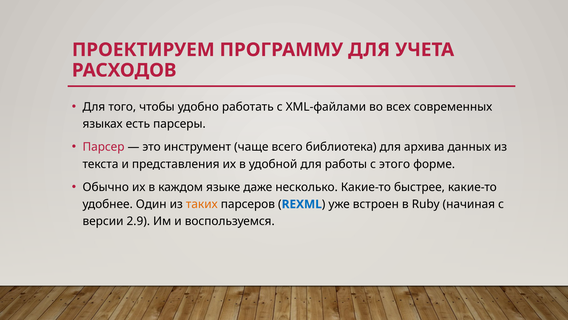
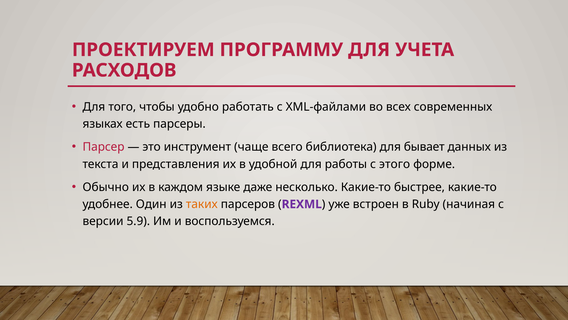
архива: архива -> бывает (424, 147)
REXML colour: blue -> purple (302, 204)
2.9: 2.9 -> 5.9 (138, 221)
